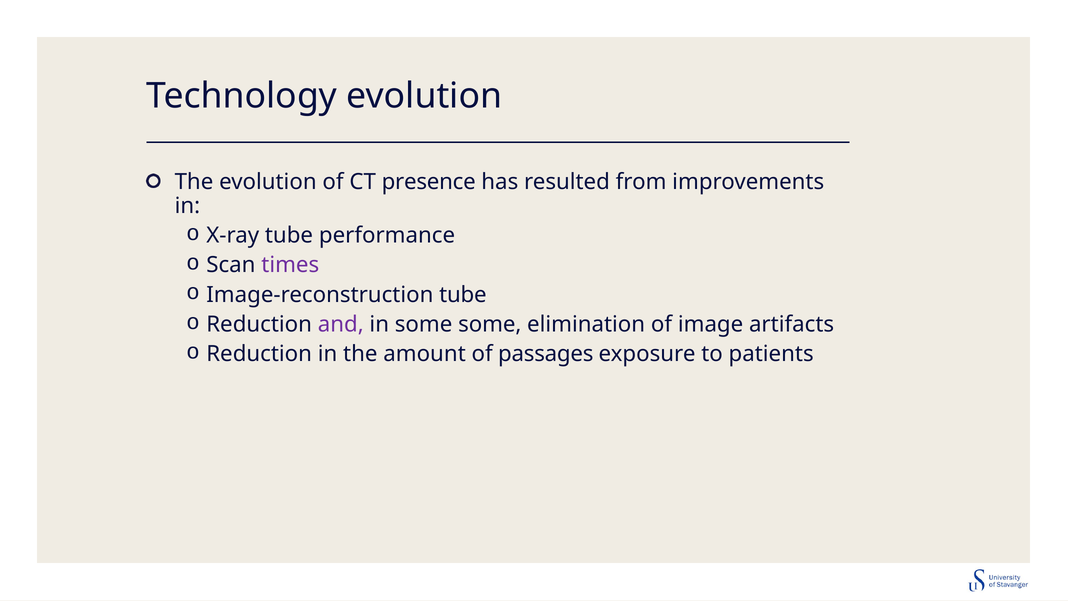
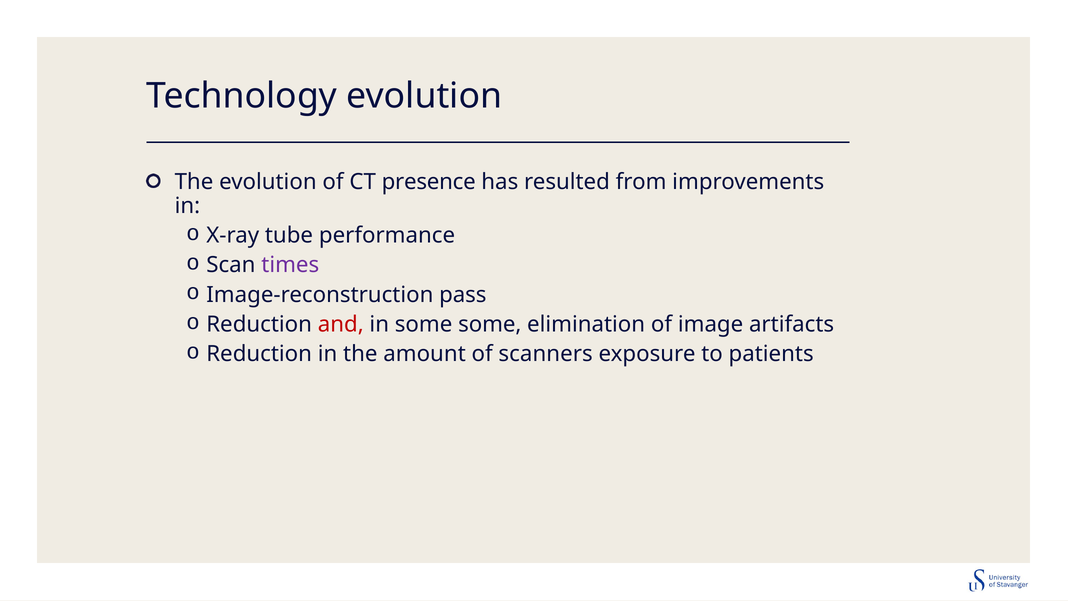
Image-reconstruction tube: tube -> pass (463, 295)
and colour: purple -> red (341, 324)
passages: passages -> scanners (546, 354)
